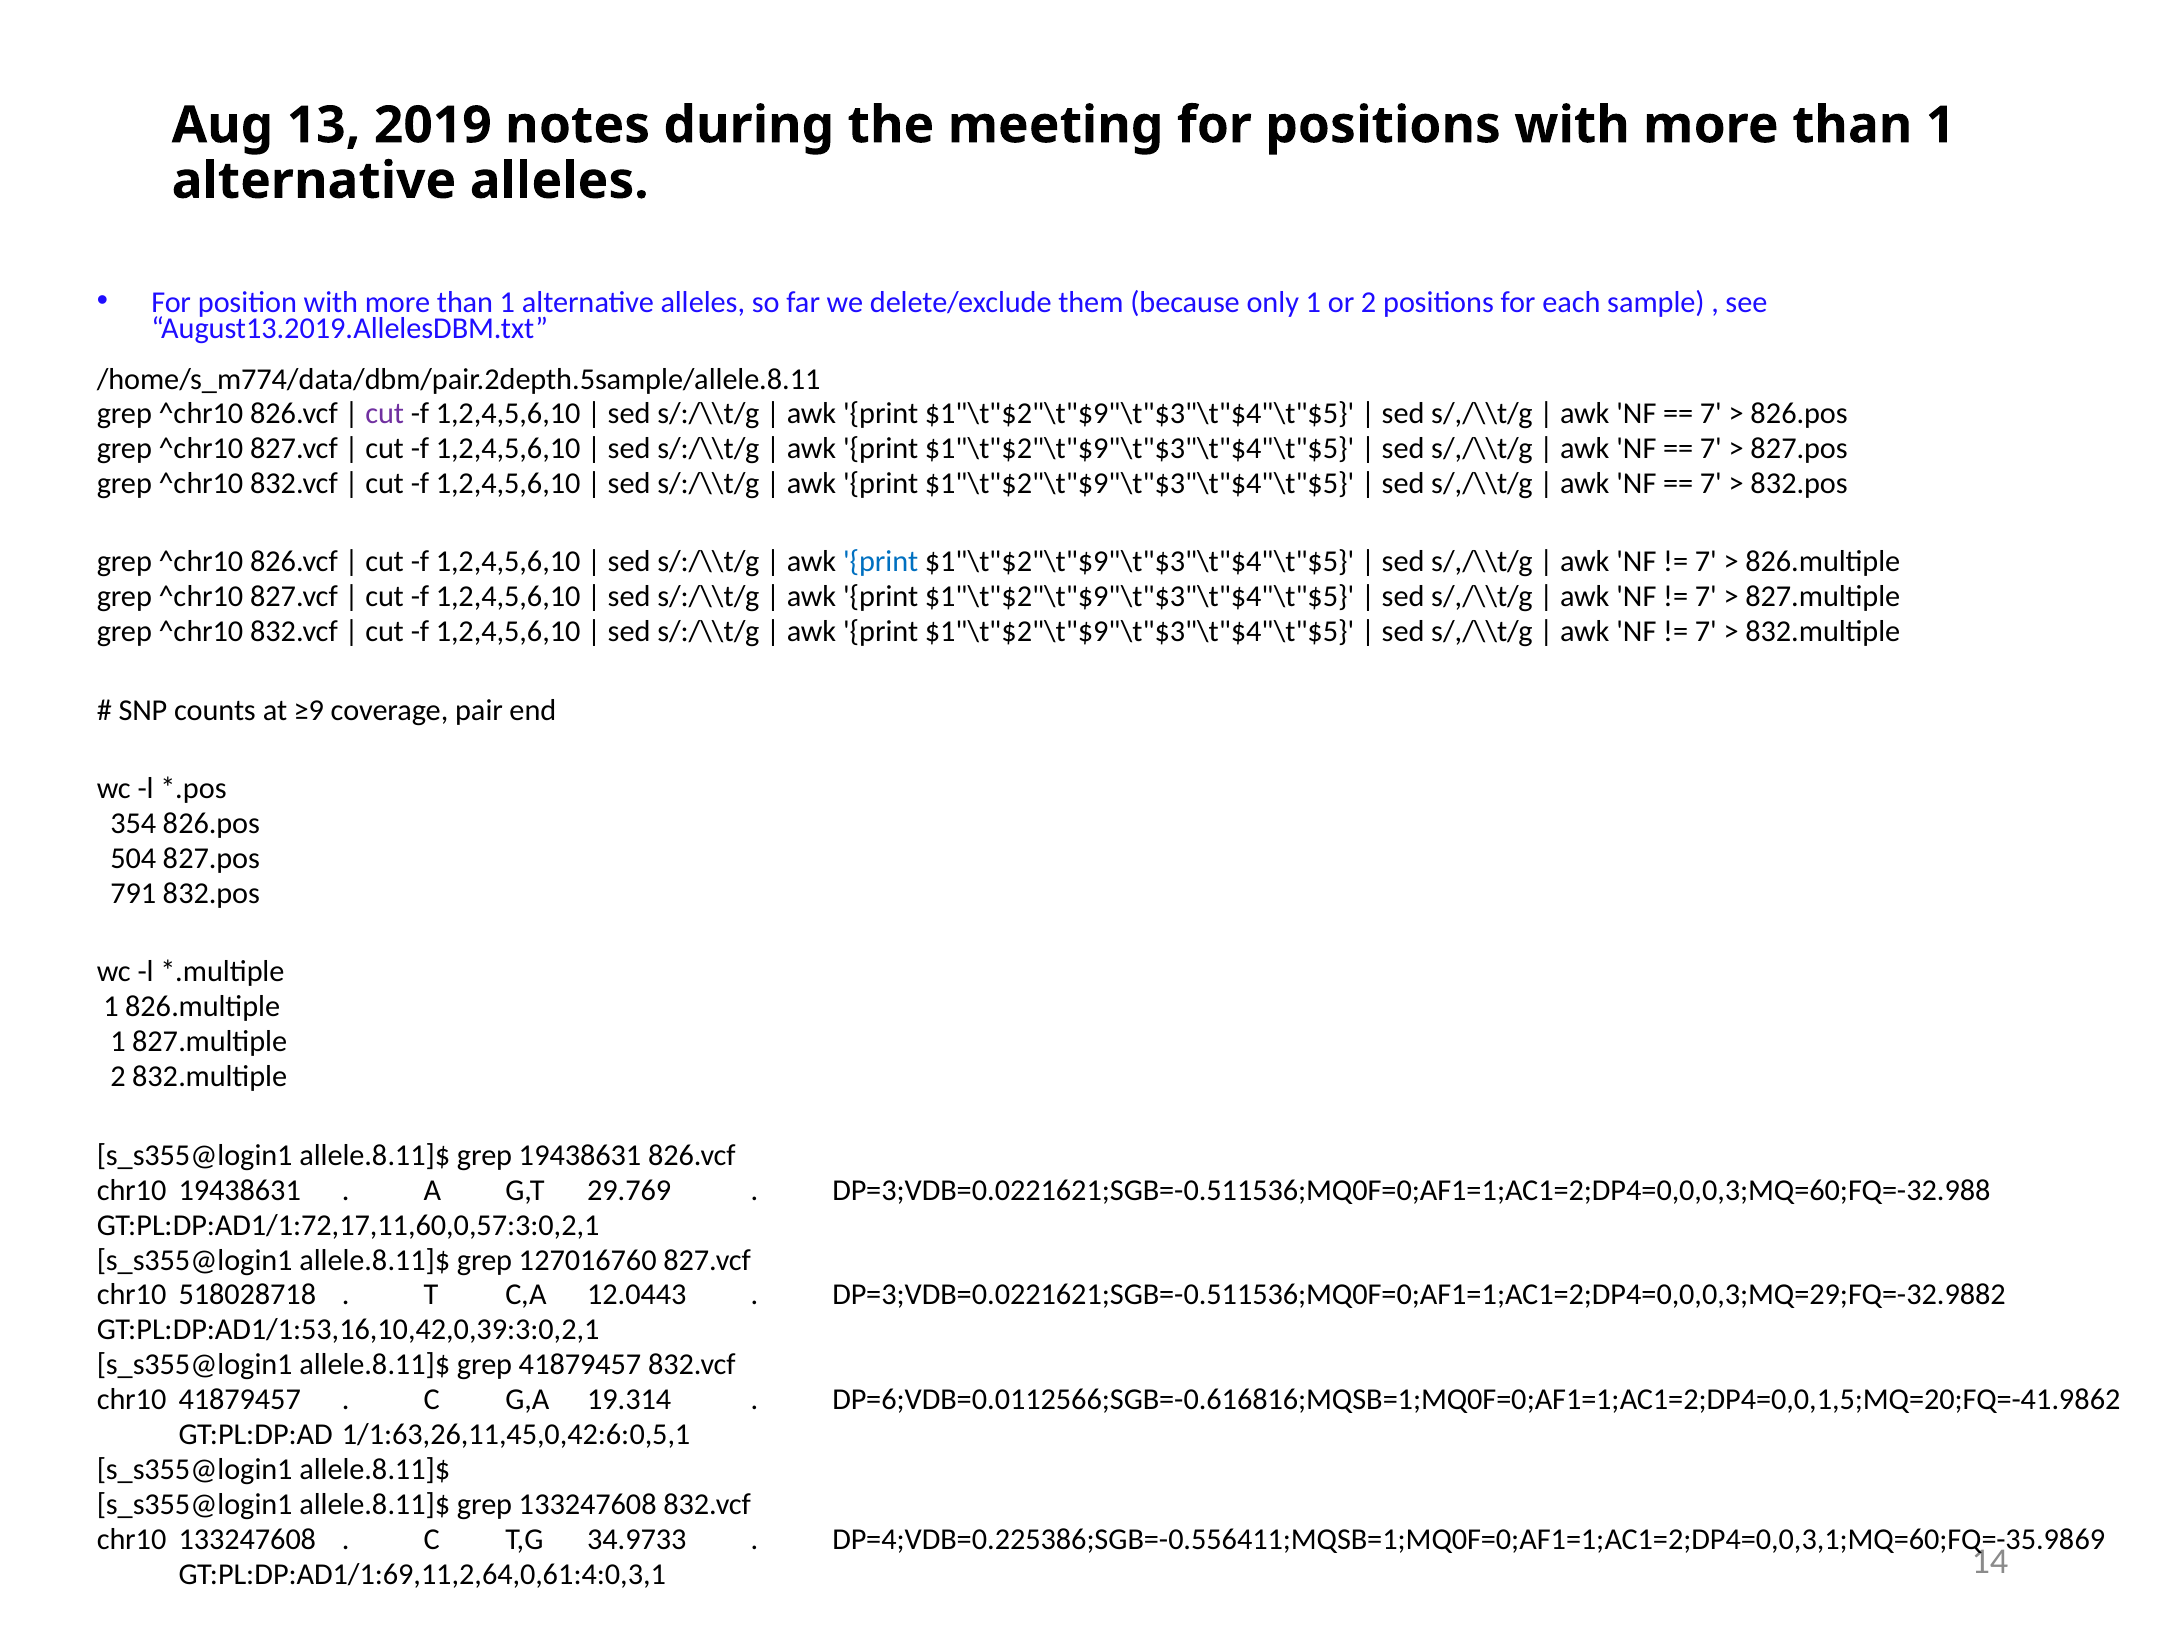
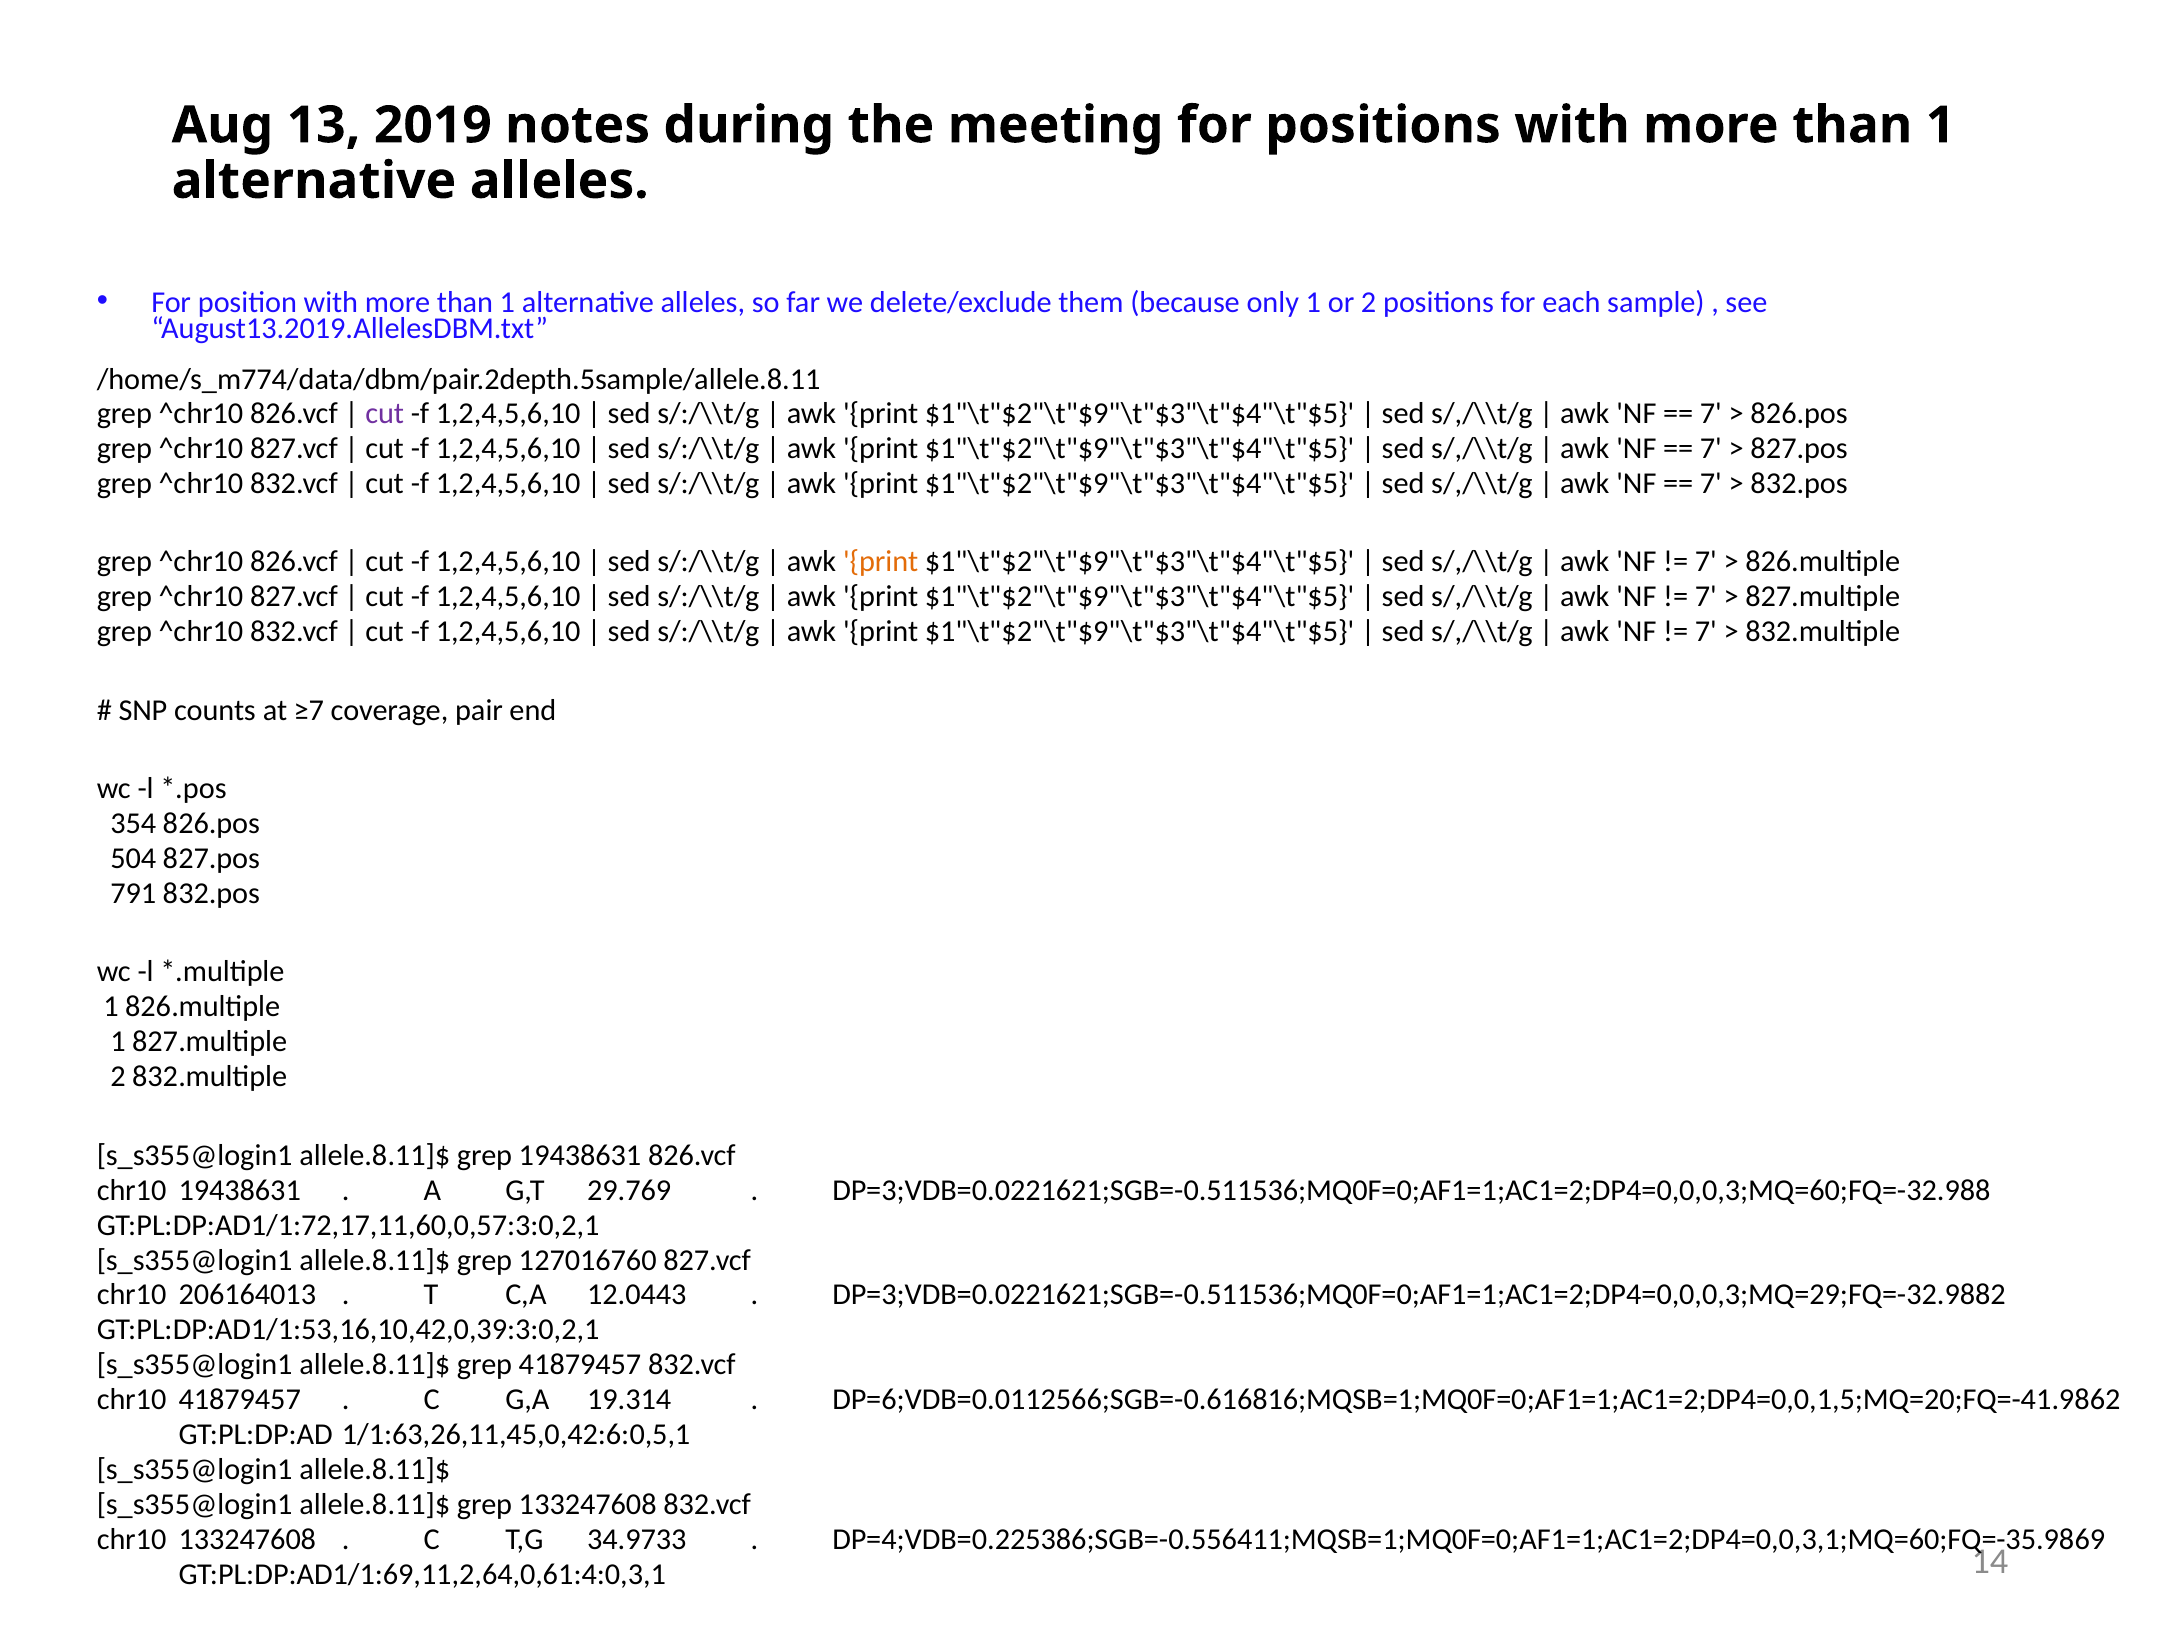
print colour: blue -> orange (881, 562)
≥9: ≥9 -> ≥7 (309, 710)
518028718: 518028718 -> 206164013 (247, 1295)
